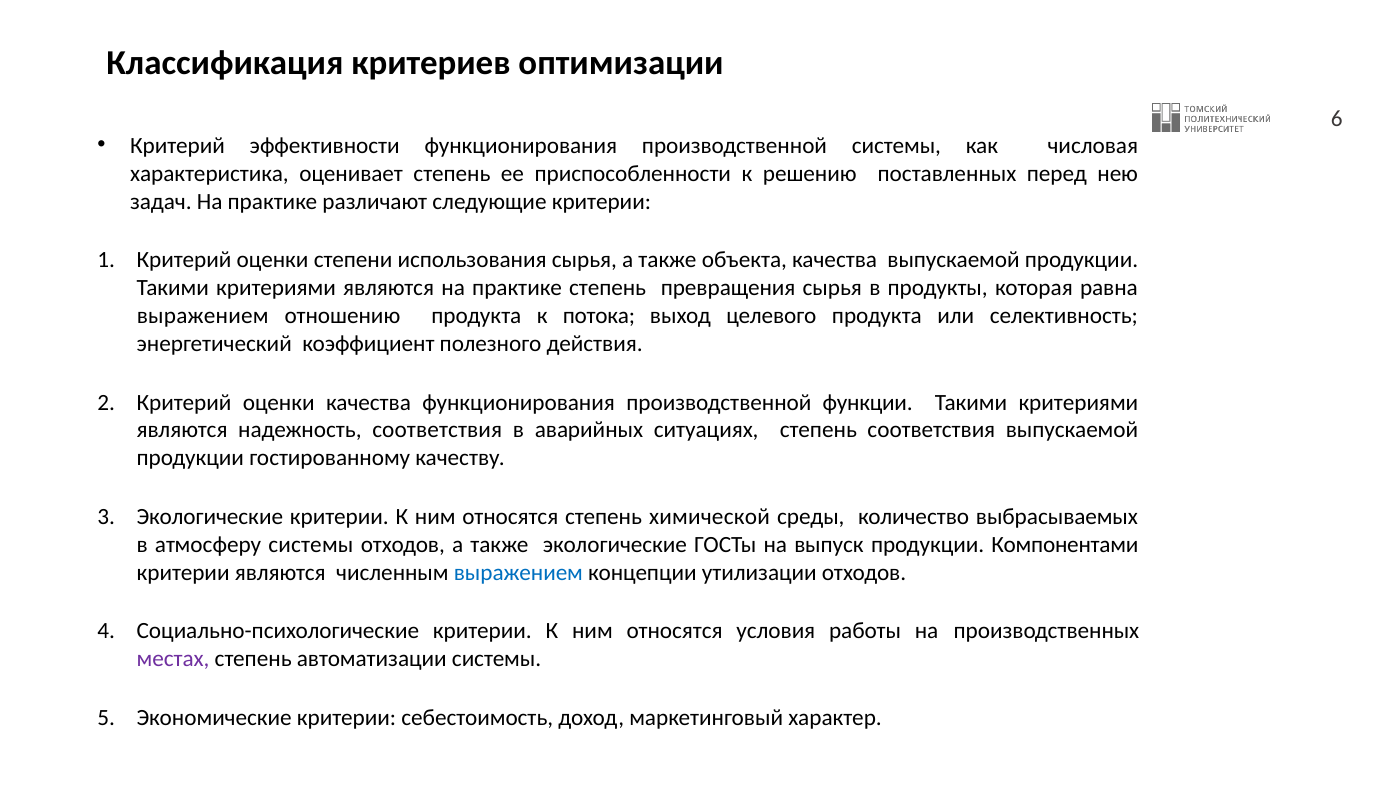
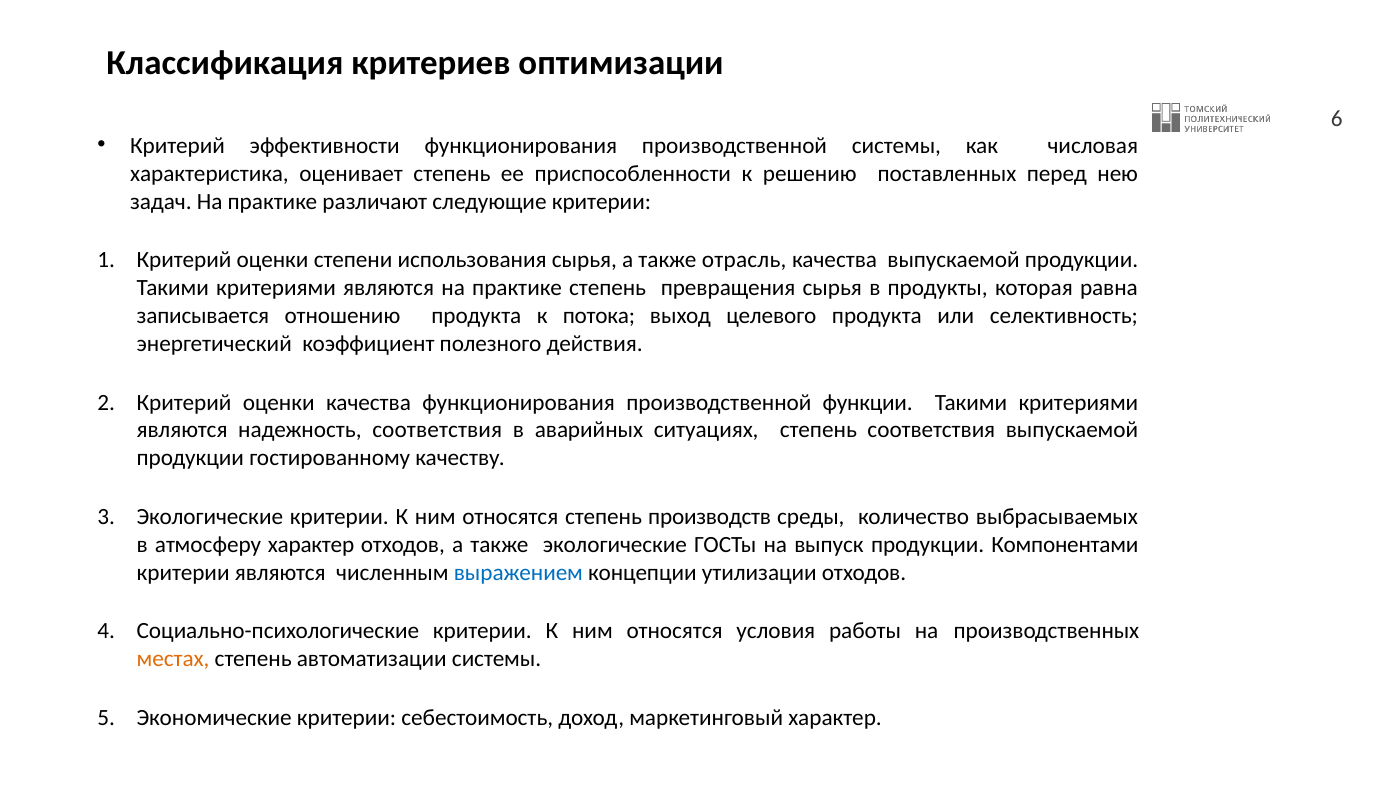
объекта: объекта -> отрасль (744, 260)
выражением: выражением -> записывается (203, 316)
химической: химической -> производств (710, 517)
атмосферу системы: системы -> характер (311, 545)
местах colour: purple -> orange (173, 659)
